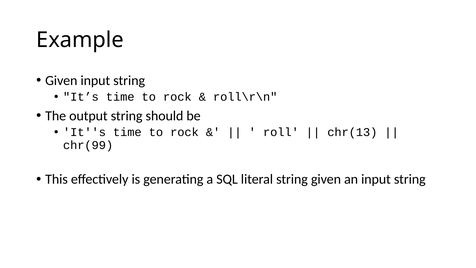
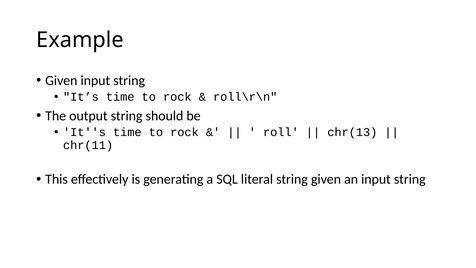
chr(99: chr(99 -> chr(11 (88, 145)
